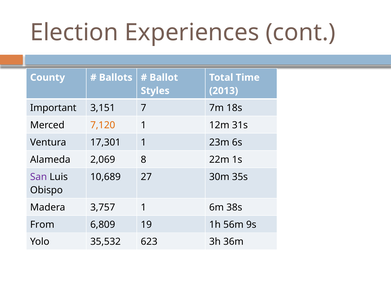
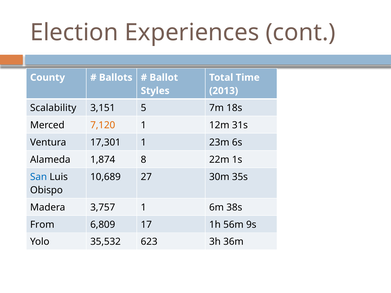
Important: Important -> Scalability (53, 108)
7: 7 -> 5 (144, 108)
2,069: 2,069 -> 1,874 (103, 160)
San colour: purple -> blue (39, 177)
19: 19 -> 17 (146, 225)
